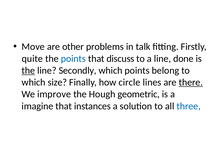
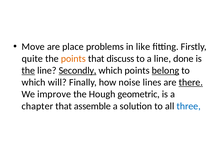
other: other -> place (73, 47)
talk: talk -> like (143, 47)
points colour: blue -> orange (73, 58)
Secondly underline: none -> present (78, 70)
belong underline: none -> present (165, 70)
size: size -> will (57, 82)
circle: circle -> noise (129, 82)
imagine: imagine -> chapter (37, 106)
instances: instances -> assemble (92, 106)
